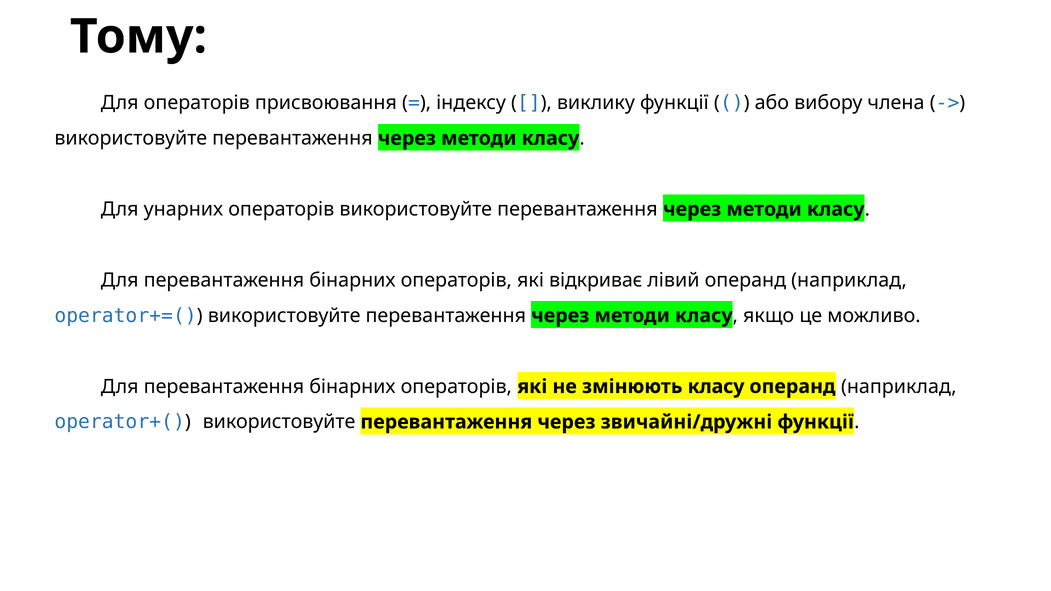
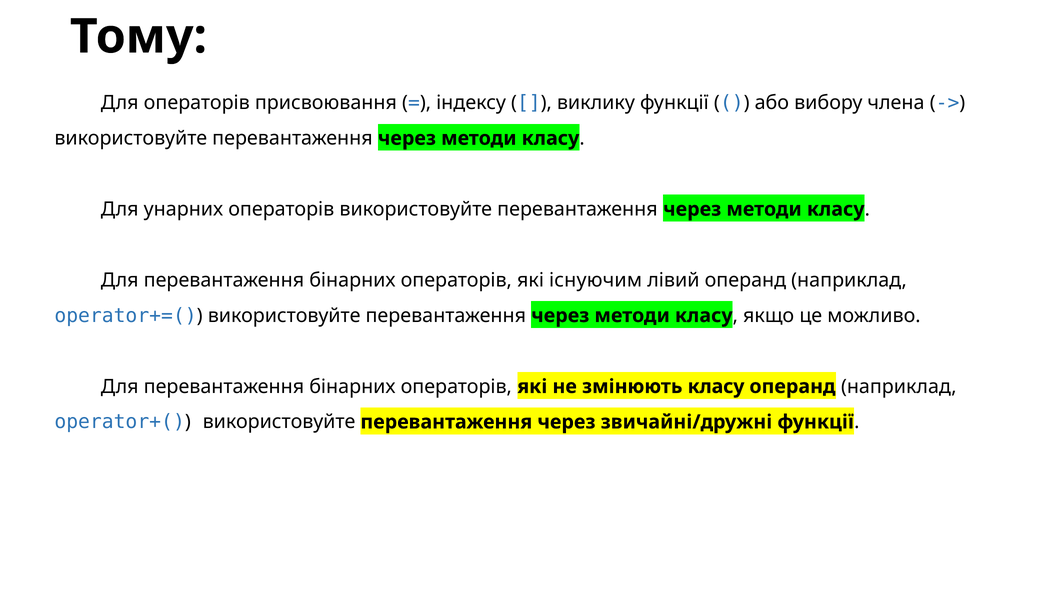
відкриває: відкриває -> існуючим (596, 280)
